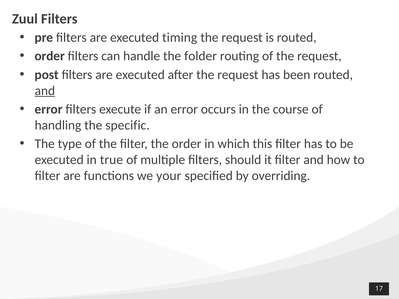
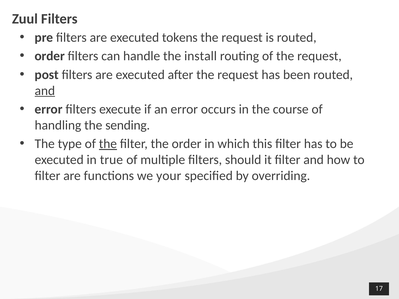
timing: timing -> tokens (180, 38)
folder: folder -> install (201, 56)
specific: specific -> sending (128, 125)
the underline: none -> present (108, 144)
